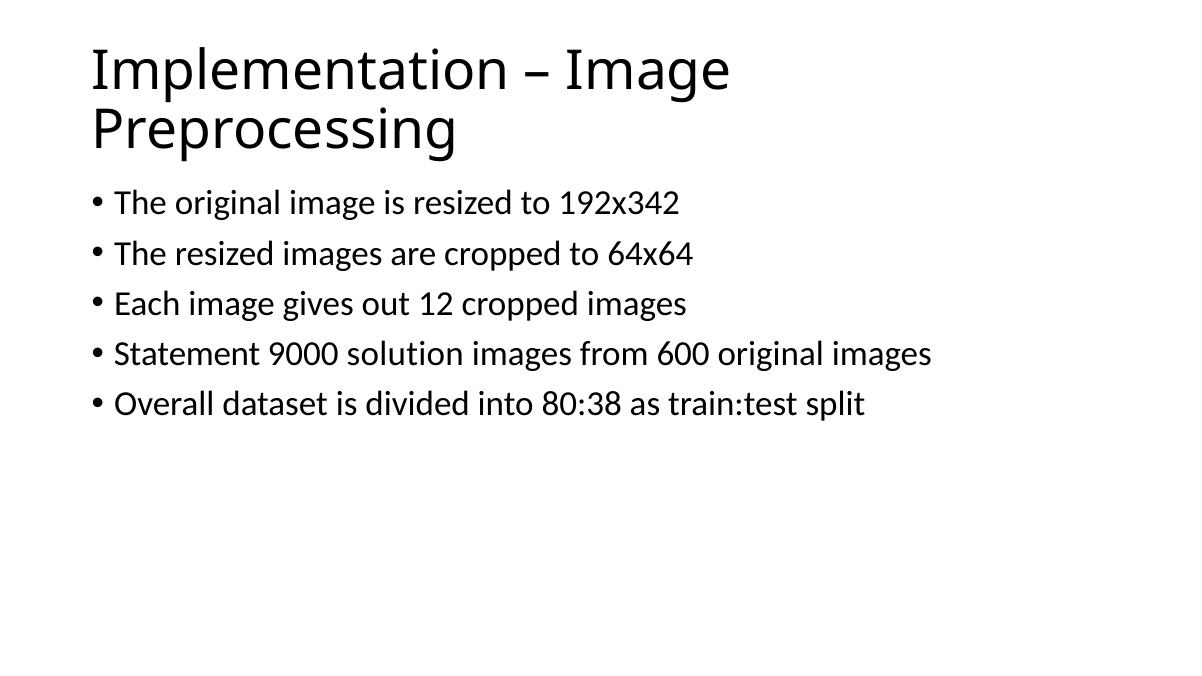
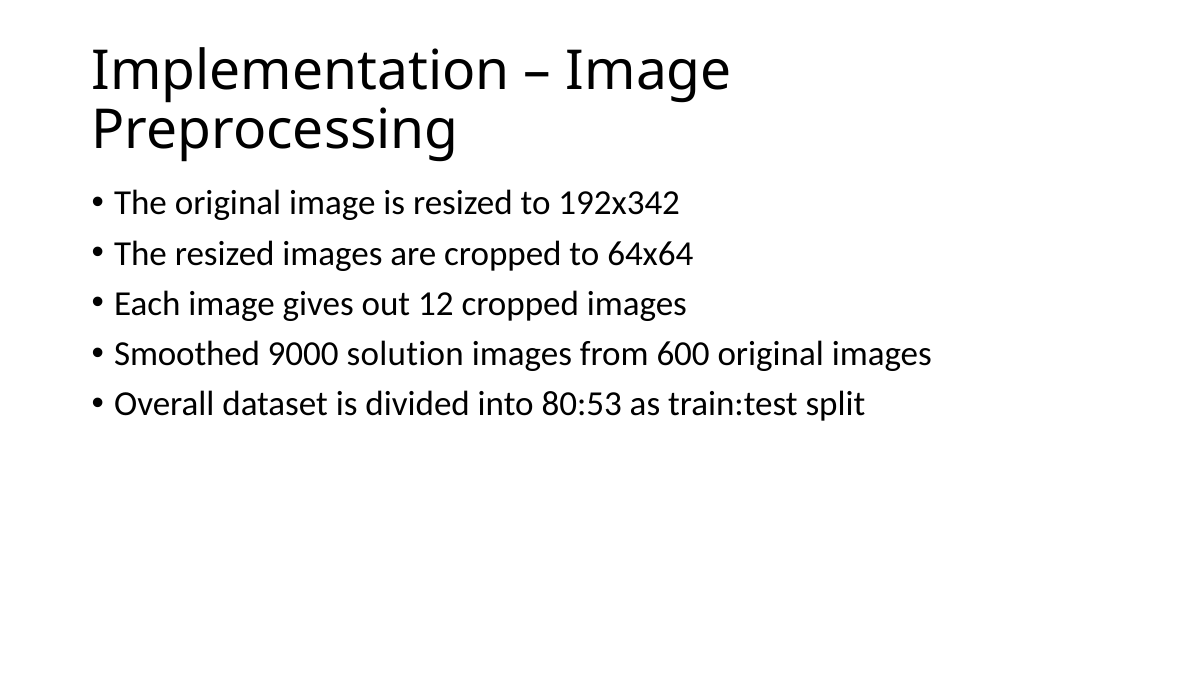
Statement: Statement -> Smoothed (187, 354)
80:38: 80:38 -> 80:53 (582, 404)
